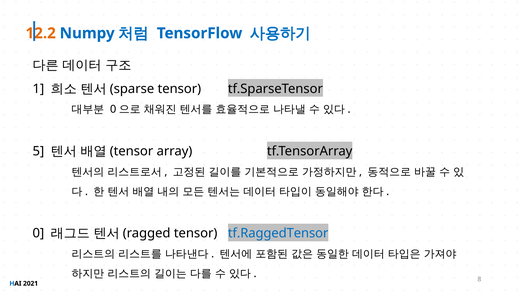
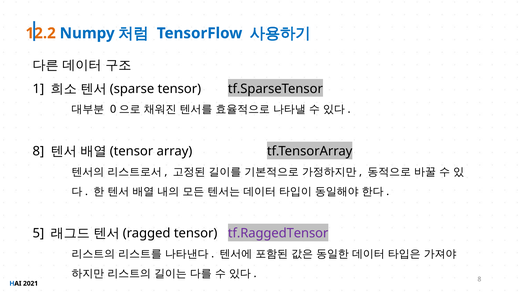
5: 5 -> 8 (38, 151)
0: 0 -> 5 (38, 233)
tf.RaggedTensor colour: blue -> purple (278, 233)
